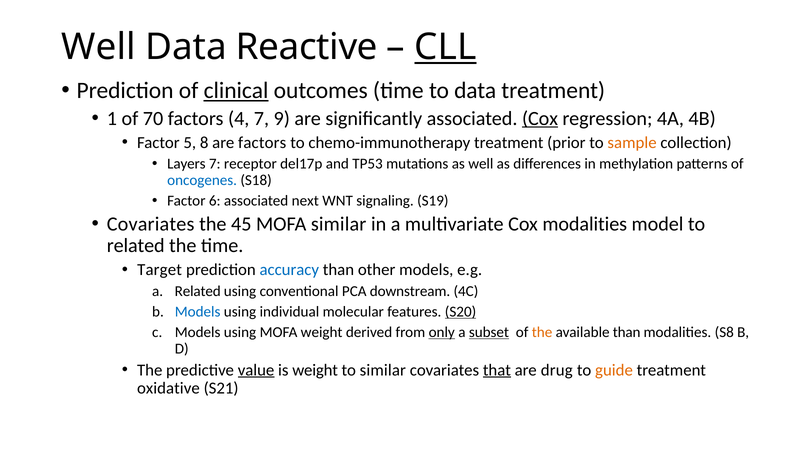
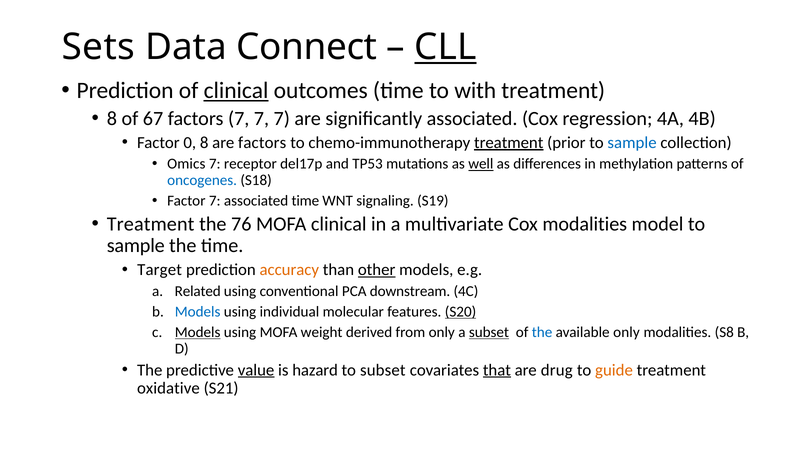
Well: Well -> Sets (98, 47)
Reactive: Reactive -> Connect (307, 47)
to data: data -> with (475, 91)
1: 1 -> 8 (112, 118)
70: 70 -> 67 (153, 118)
factors 4: 4 -> 7 (239, 118)
9: 9 -> 7 (282, 118)
Cox underline: present -> none (540, 118)
5: 5 -> 0 (190, 143)
treatment underline: none -> present (509, 143)
sample colour: orange -> blue (632, 143)
Layers: Layers -> Omics (186, 164)
well underline: none -> present (481, 164)
Factor 6: 6 -> 7 (215, 201)
associated next: next -> time (305, 201)
Covariates: Covariates -> Treatment (151, 224)
45: 45 -> 76 (241, 224)
MOFA similar: similar -> clinical (339, 224)
related: related -> sample (136, 246)
accuracy colour: blue -> orange (289, 270)
other underline: none -> present (377, 270)
Models underline: none -> present (198, 333)
only underline: present -> none (442, 333)
the colour: orange -> blue (542, 333)
available than: than -> only (626, 333)
is weight: weight -> hazard (315, 370)
to similar: similar -> subset (383, 370)
